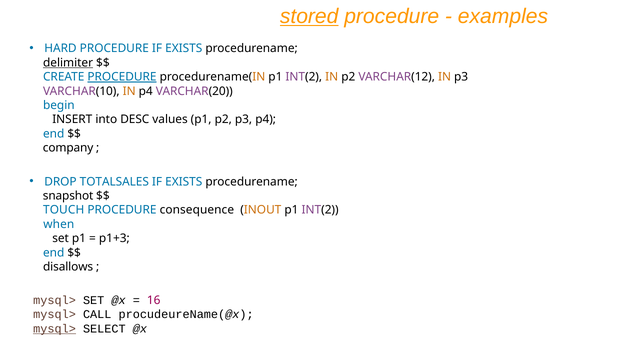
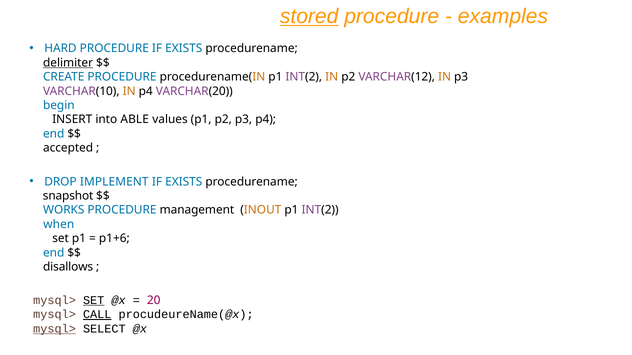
PROCEDURE underline: present -> none (122, 77)
DESC: DESC -> ABLE (135, 120)
company: company -> accepted (68, 148)
TOTALSALES: TOTALSALES -> IMPLEMENT (114, 182)
TOUCH: TOUCH -> WORKS (64, 210)
consequence: consequence -> management (197, 210)
p1+3: p1+3 -> p1+6 (114, 239)
SET underline: none -> present (94, 301)
16: 16 -> 20 (154, 301)
CALL underline: none -> present (97, 315)
